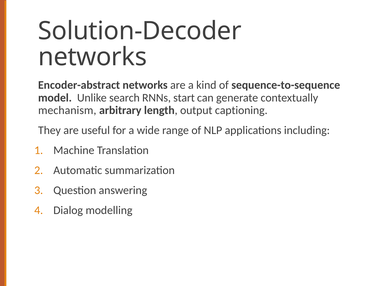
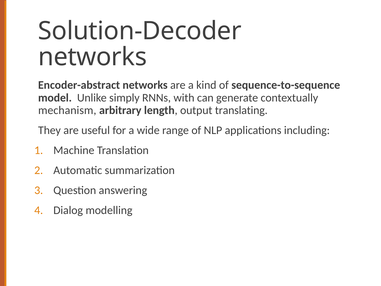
search: search -> simply (124, 98)
start: start -> with (184, 98)
captioning: captioning -> translating (241, 110)
